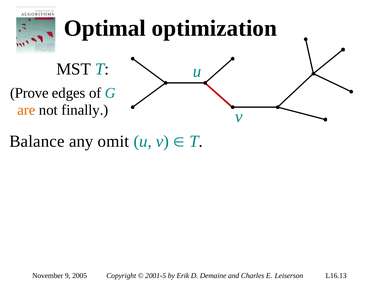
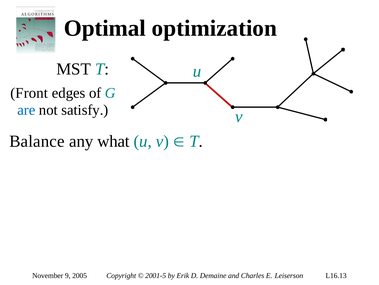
Prove: Prove -> Front (29, 93)
are colour: orange -> blue (26, 110)
finally: finally -> satisfy (85, 110)
omit: omit -> what (114, 141)
